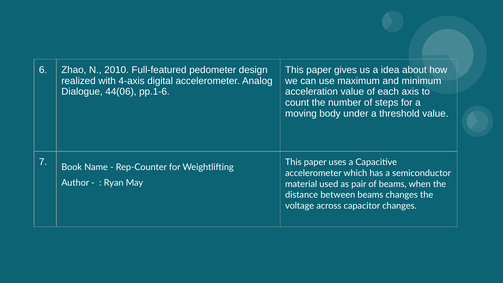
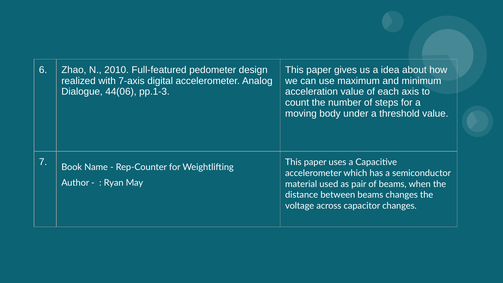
4-axis: 4-axis -> 7-axis (132, 81)
pp.1-6: pp.1-6 -> pp.1-3 (154, 92)
